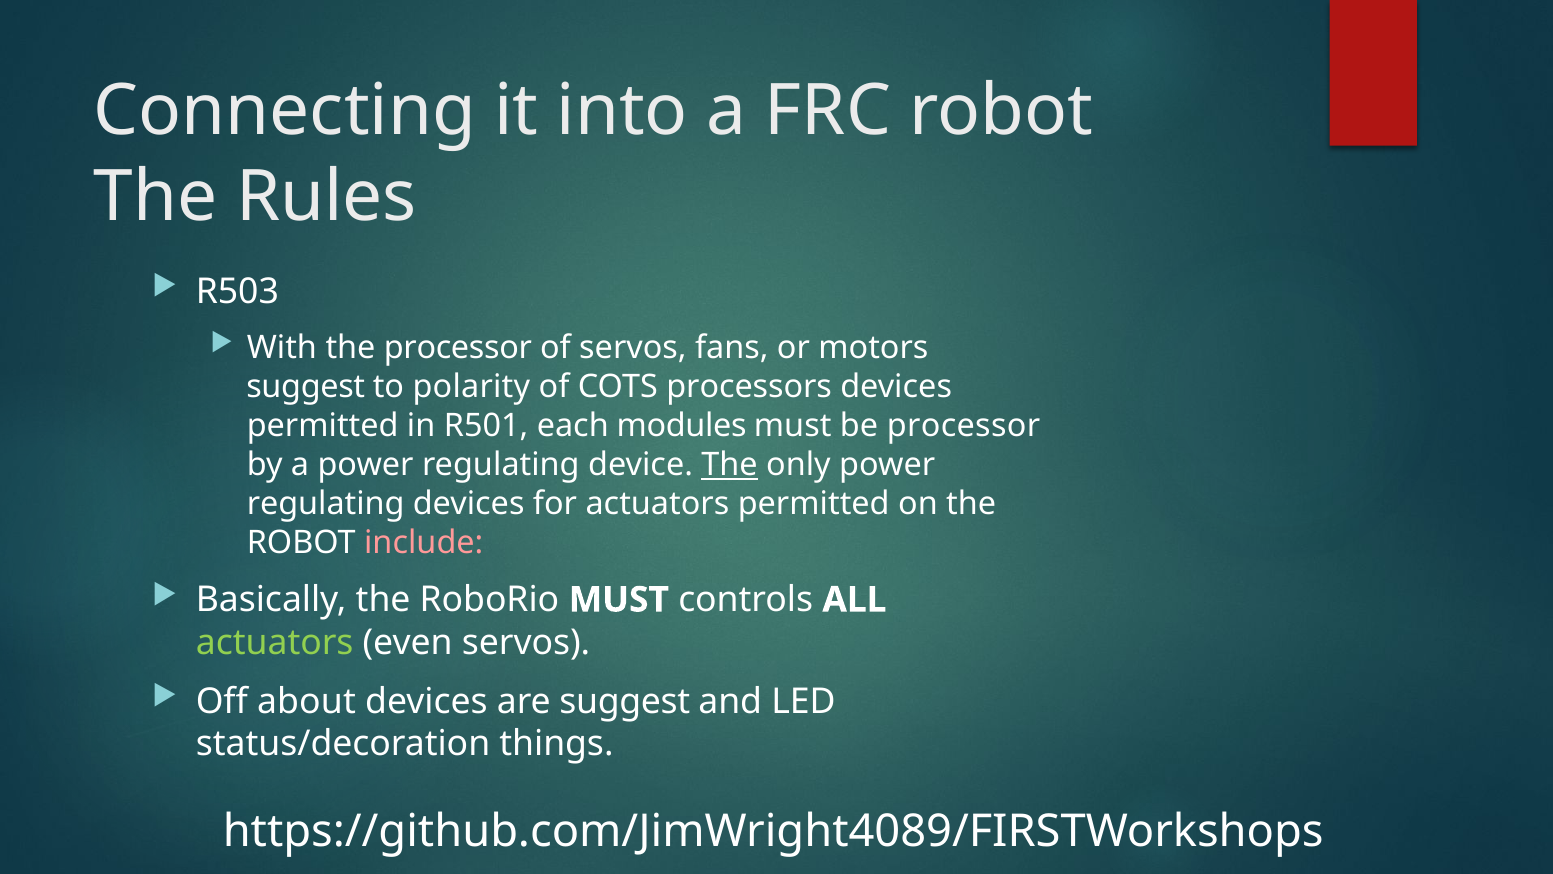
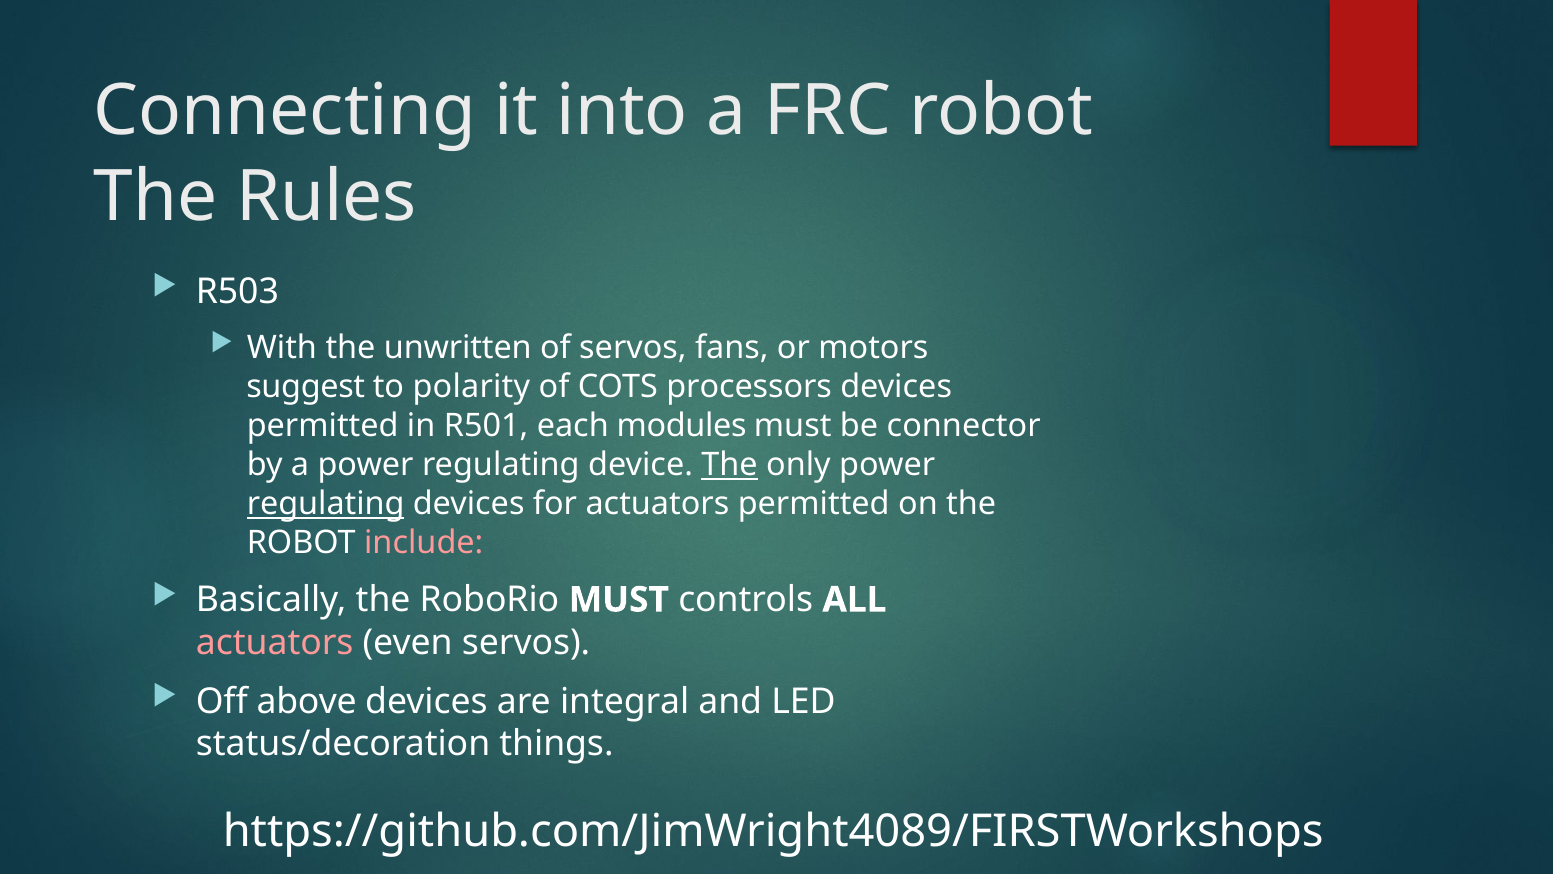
the processor: processor -> unwritten (458, 348)
be processor: processor -> connector (964, 426)
regulating underline: none -> present (326, 503)
actuators colour: light green -> pink (275, 642)
about: about -> above (307, 701)
are suggest: suggest -> integral (625, 701)
